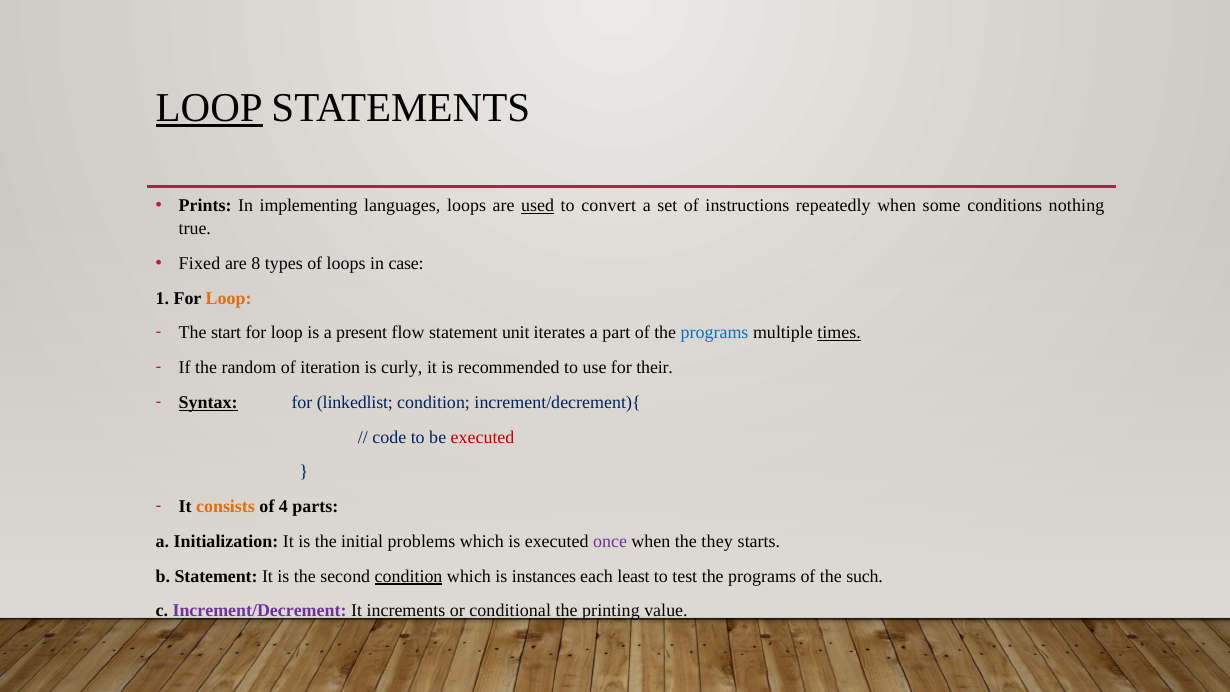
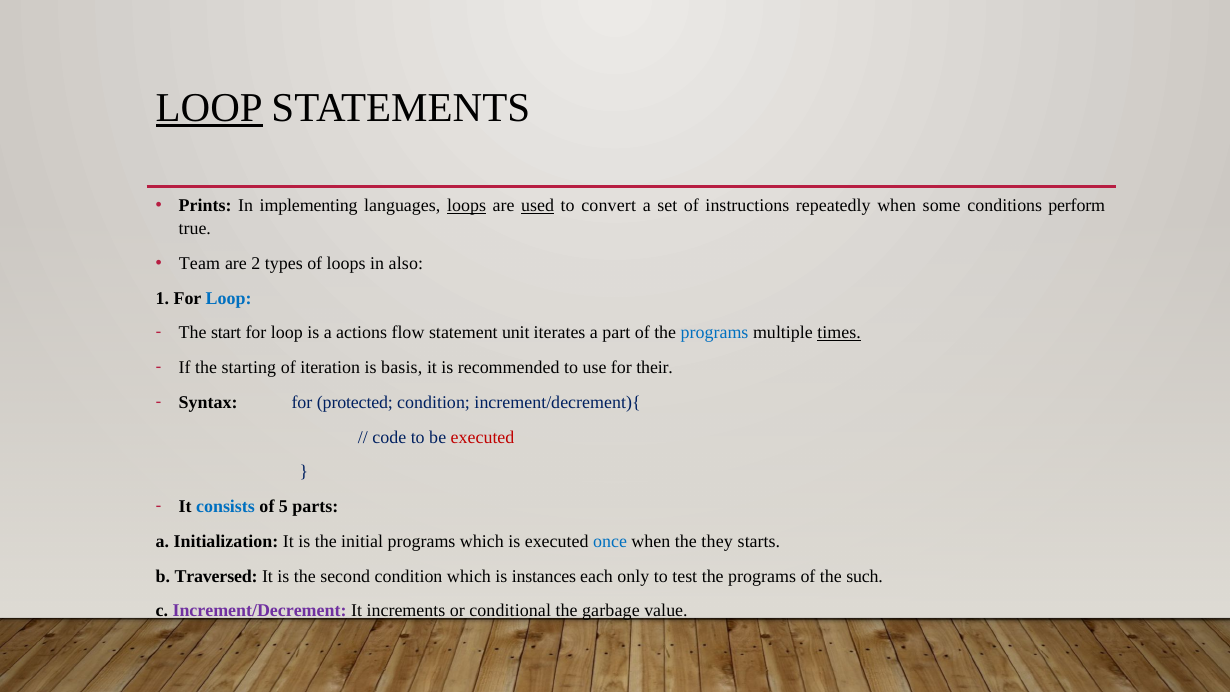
loops underline: none -> present (467, 205)
nothing: nothing -> perform (1077, 205)
Fixed: Fixed -> Team (199, 263)
8: 8 -> 2 (256, 263)
case: case -> also (406, 263)
Loop colour: orange -> blue (229, 298)
present: present -> actions (362, 333)
random: random -> starting (249, 368)
curly: curly -> basis (402, 368)
Syntax underline: present -> none (208, 402)
linkedlist: linkedlist -> protected (355, 402)
consists colour: orange -> blue (225, 507)
4: 4 -> 5 (283, 507)
initial problems: problems -> programs (422, 541)
once colour: purple -> blue (610, 541)
b Statement: Statement -> Traversed (216, 576)
condition underline: present -> none (409, 576)
least: least -> only (633, 576)
printing: printing -> garbage (611, 611)
